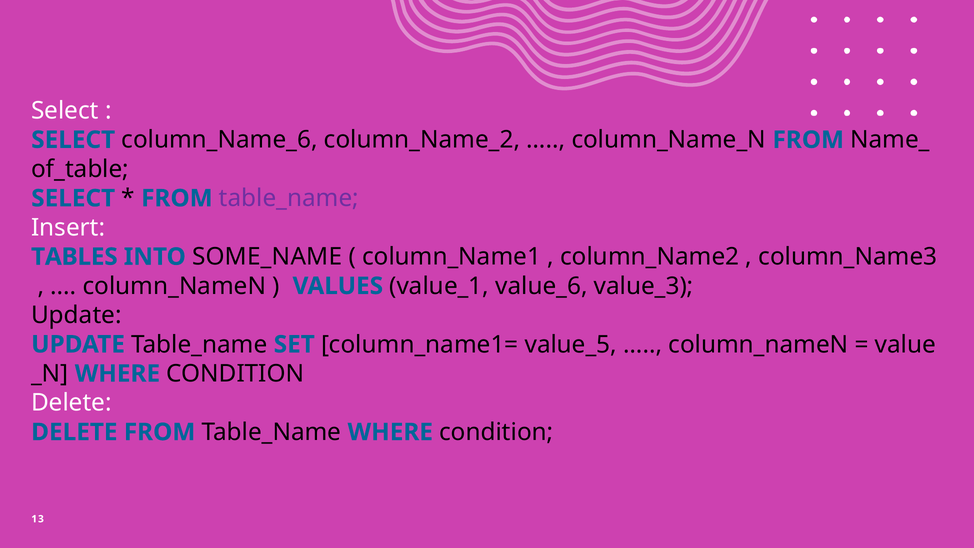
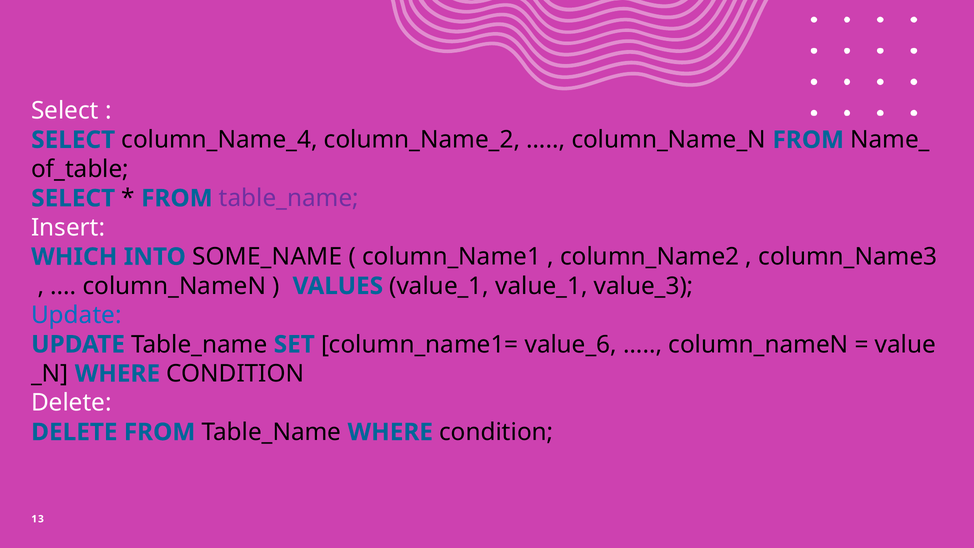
column_Name_6: column_Name_6 -> column_Name_4 (219, 140)
TABLES: TABLES -> WHICH (74, 257)
value_1 value_6: value_6 -> value_1 (541, 286)
Update colour: black -> blue (76, 315)
value_5: value_5 -> value_6 (571, 344)
